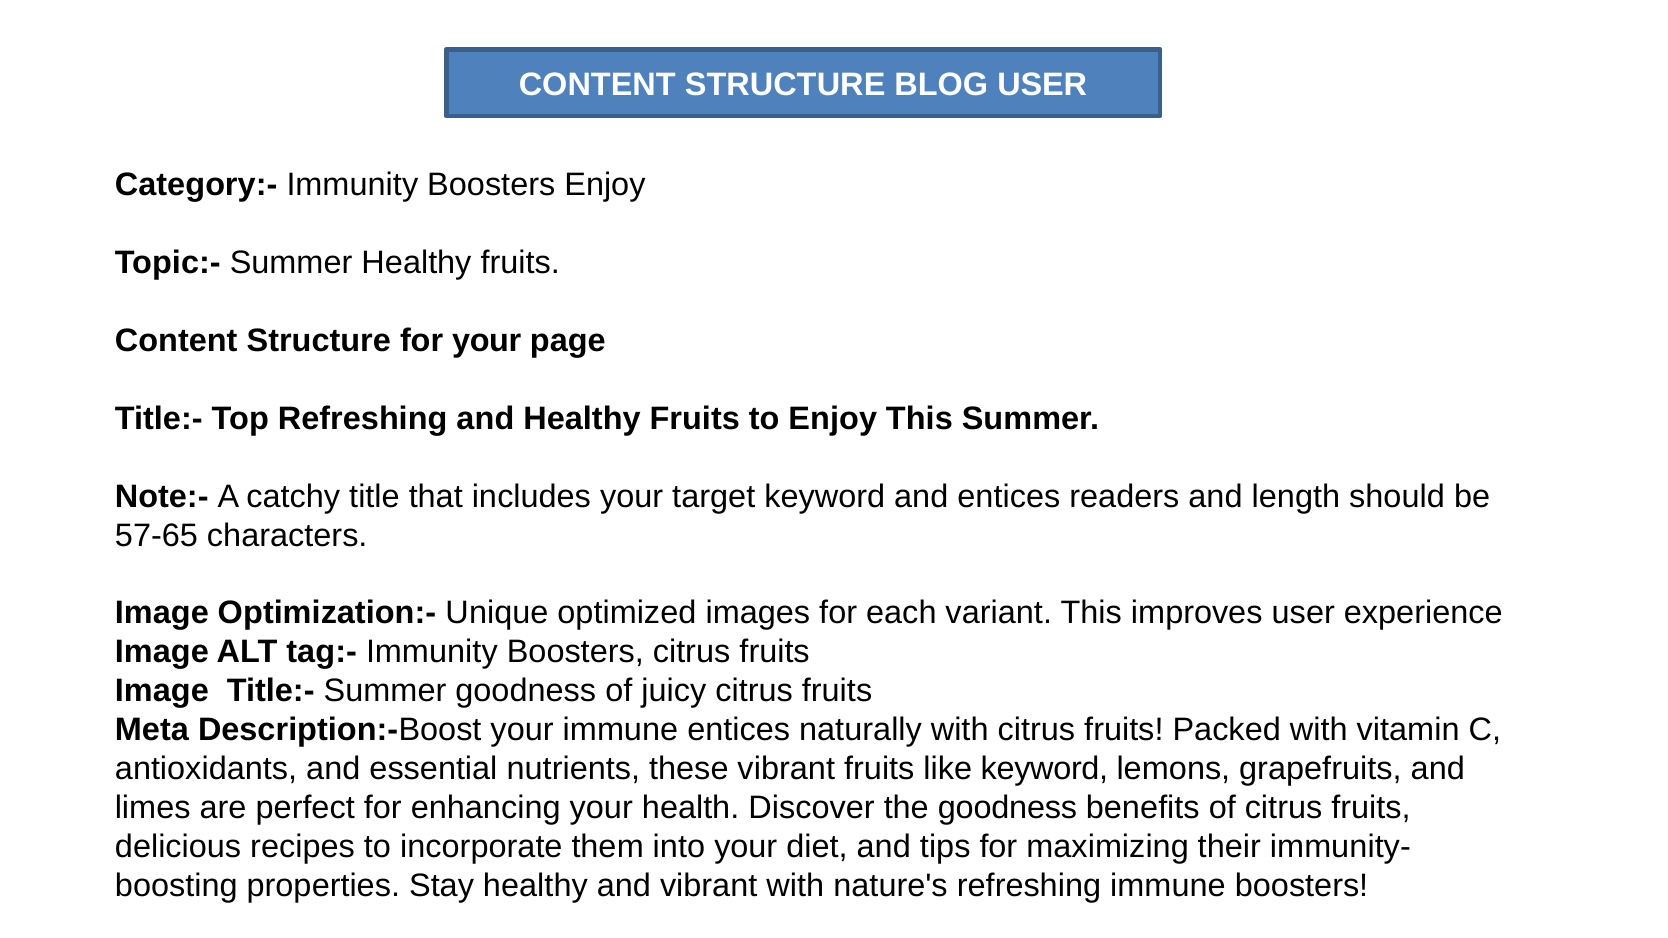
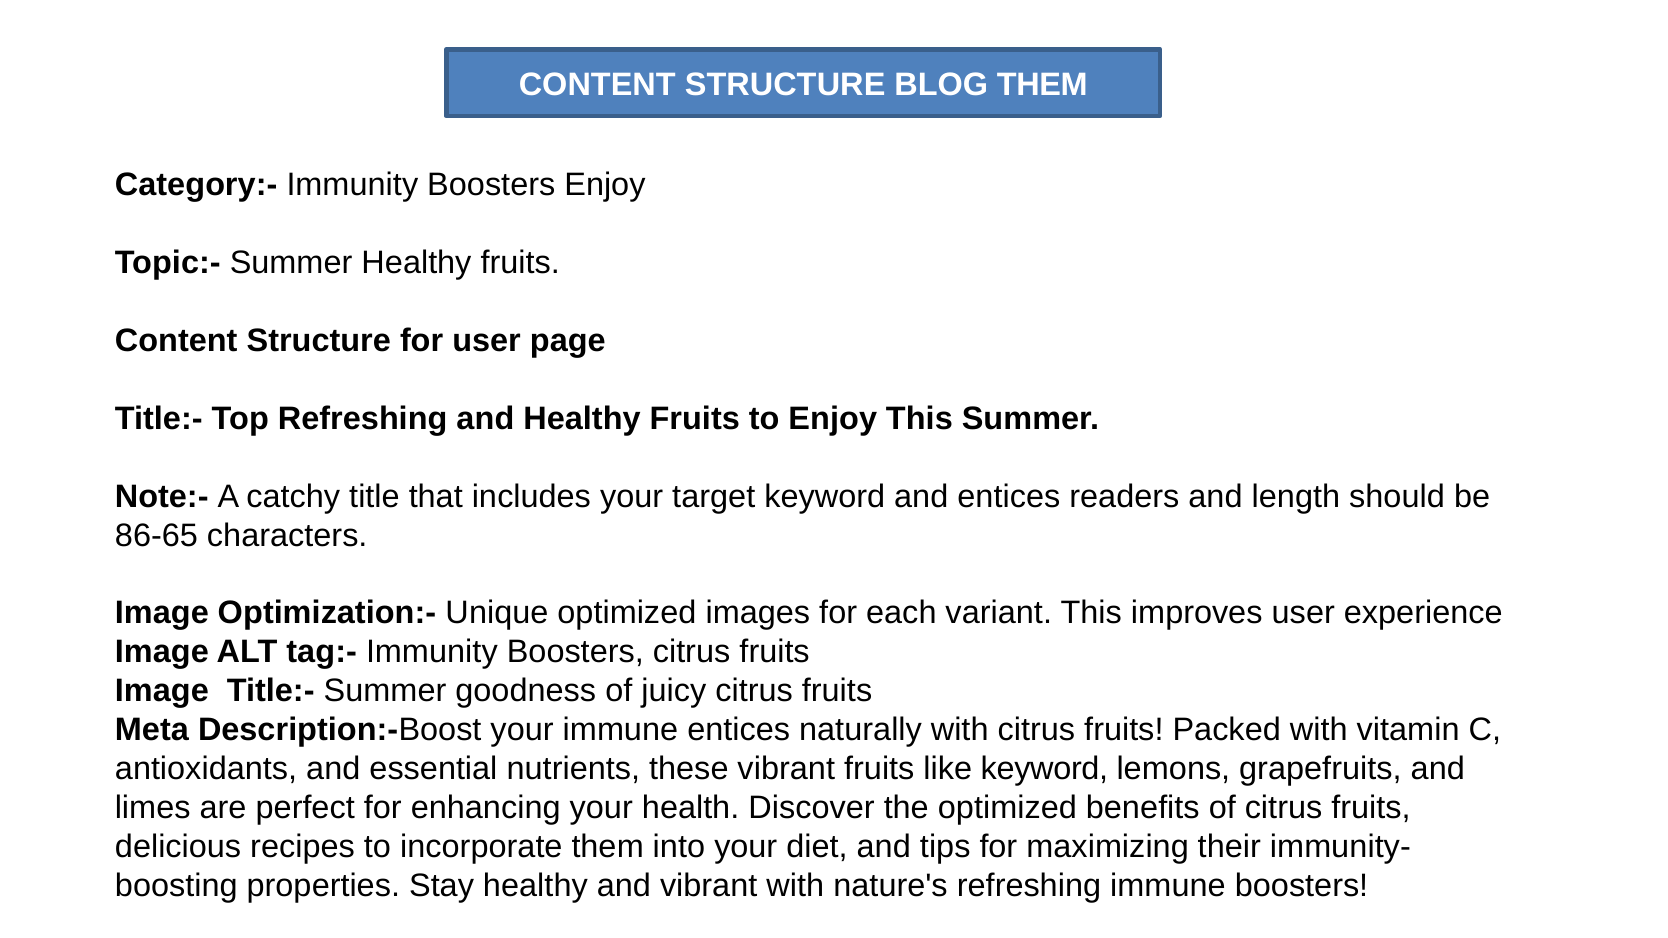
BLOG USER: USER -> THEM (1042, 85)
for your: your -> user (487, 341)
57-65: 57-65 -> 86-65 (156, 536)
the goodness: goodness -> optimized (1007, 808)
